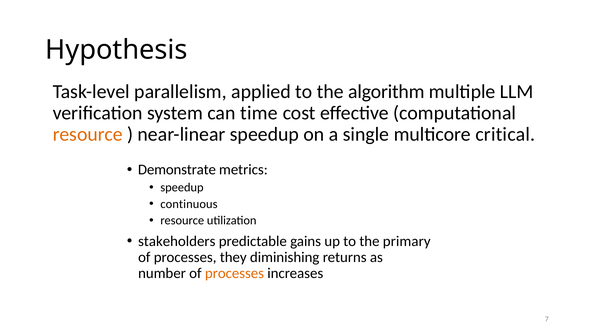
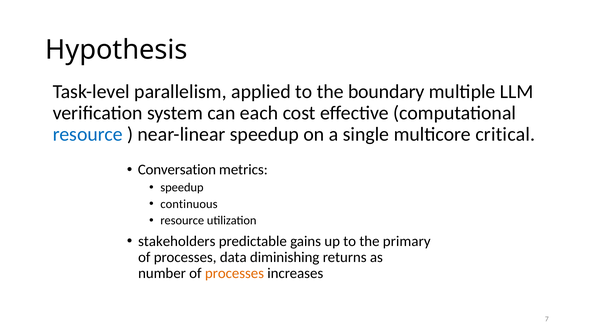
algorithm: algorithm -> boundary (386, 92)
time: time -> each (259, 113)
resource colour: orange -> blue (88, 134)
Demonstrate: Demonstrate -> Conversation (177, 170)
they: they -> data (233, 257)
